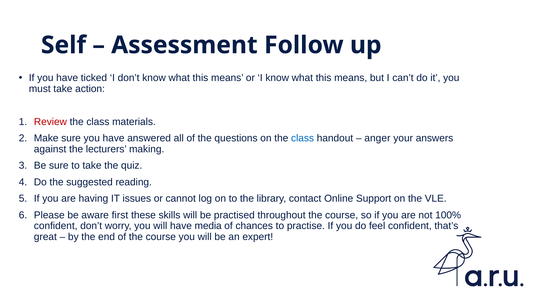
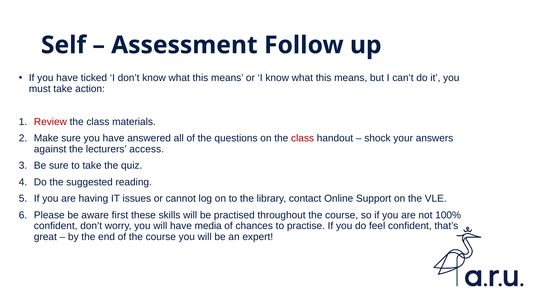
class colour: blue -> red (303, 138)
anger: anger -> shock (377, 138)
making: making -> access (147, 149)
